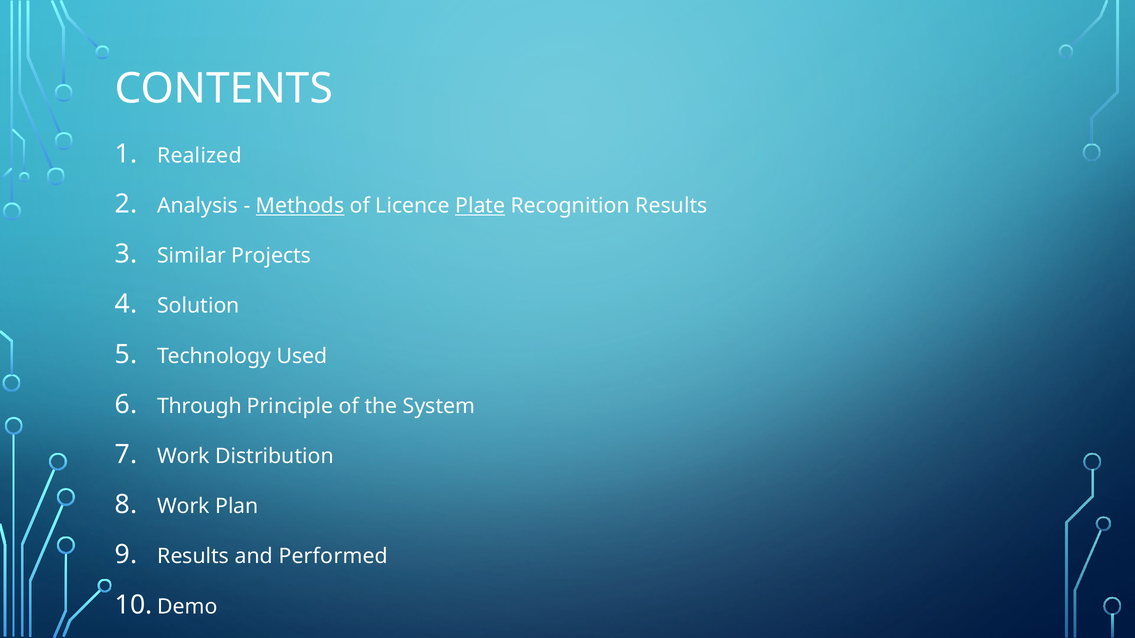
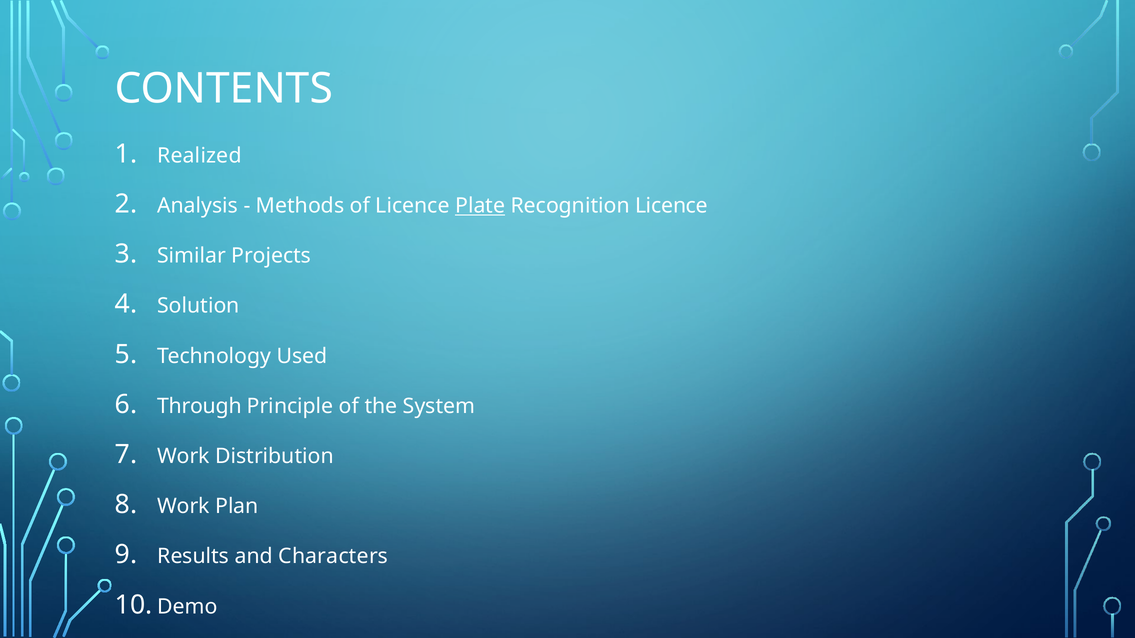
Methods underline: present -> none (300, 206)
Recognition Results: Results -> Licence (672, 206)
Performed: Performed -> Characters (333, 557)
